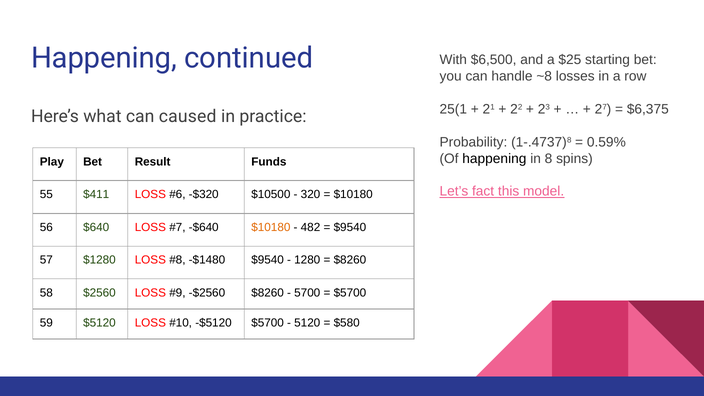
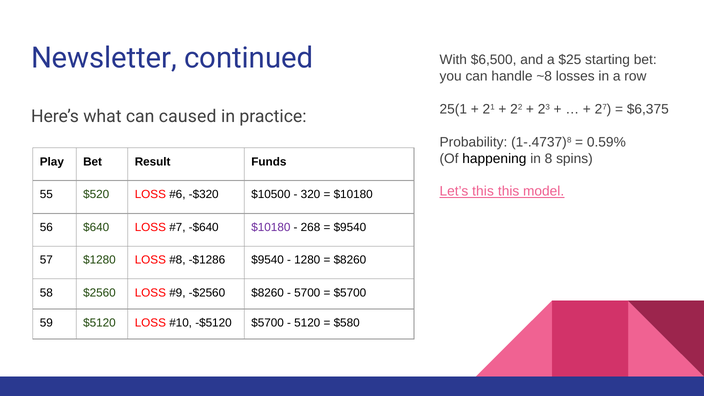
Happening: Happening -> Newsletter (104, 58)
Let’s fact: fact -> this (483, 191)
$411: $411 -> $520 (96, 194)
$10180 colour: orange -> purple (271, 227)
482: 482 -> 268 (311, 227)
-$1480: -$1480 -> -$1286 (207, 260)
